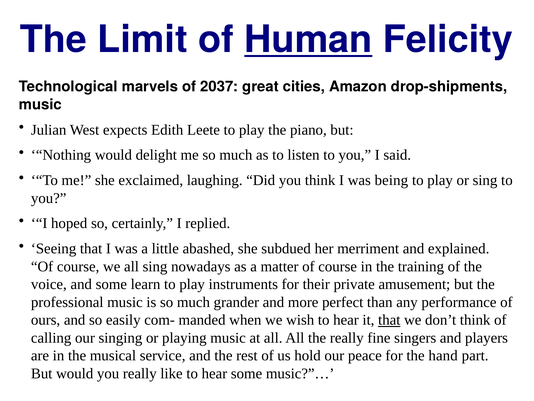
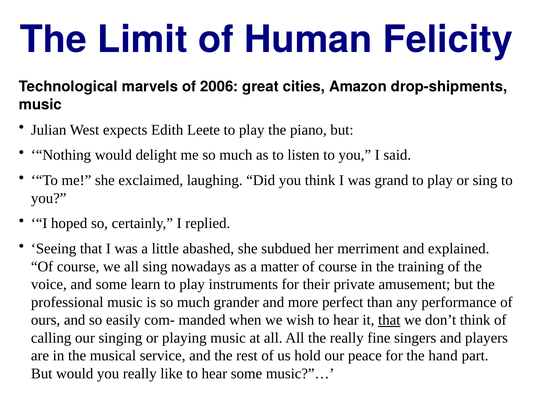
Human underline: present -> none (308, 40)
2037: 2037 -> 2006 (219, 87)
being: being -> grand (391, 180)
